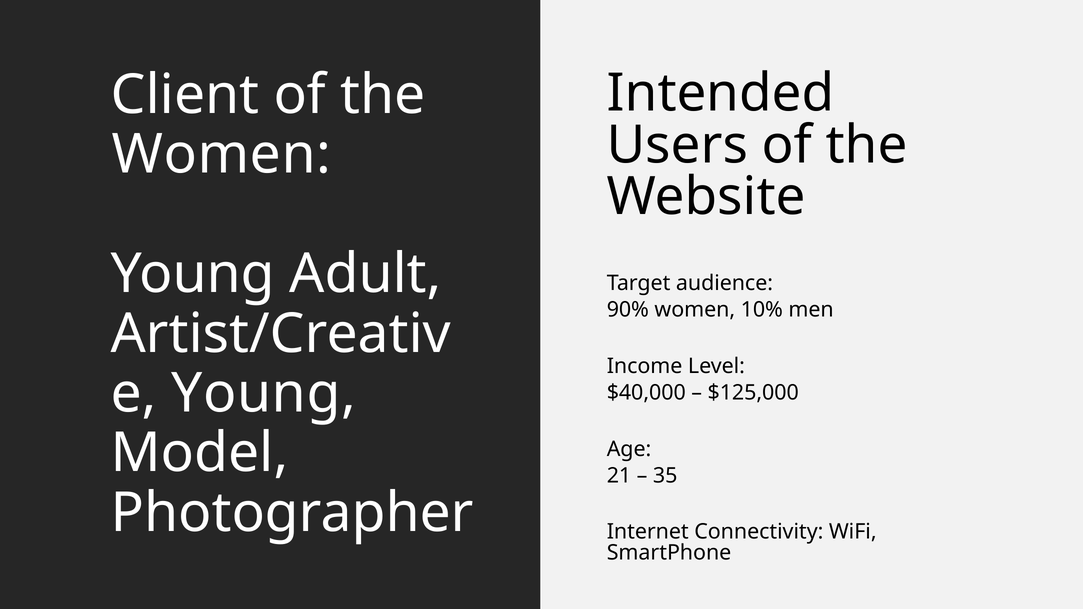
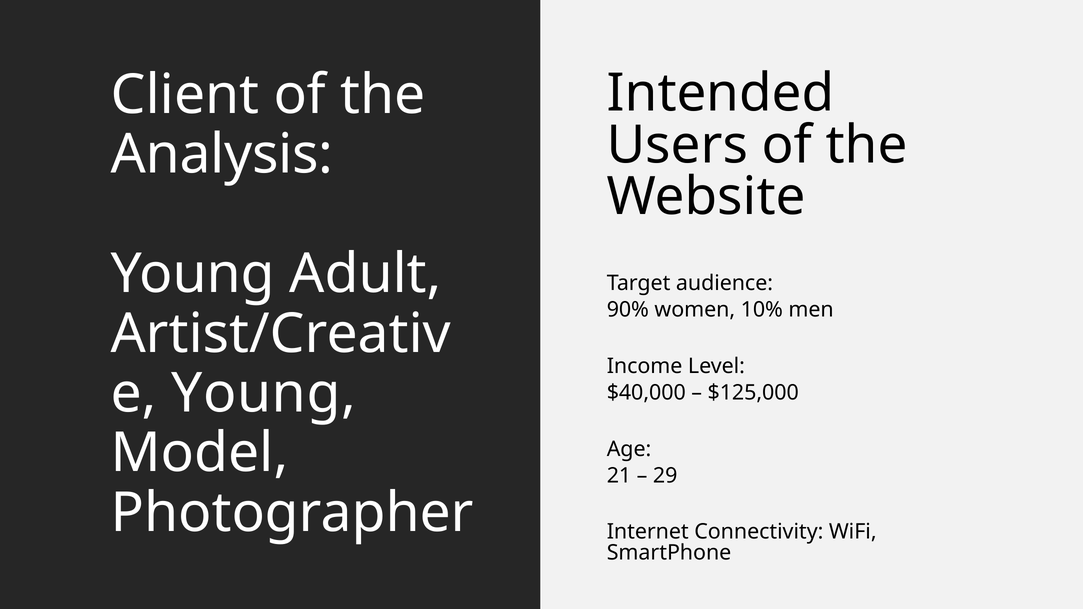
Women: Women -> Analysis (222, 155)
35: 35 -> 29 (665, 476)
